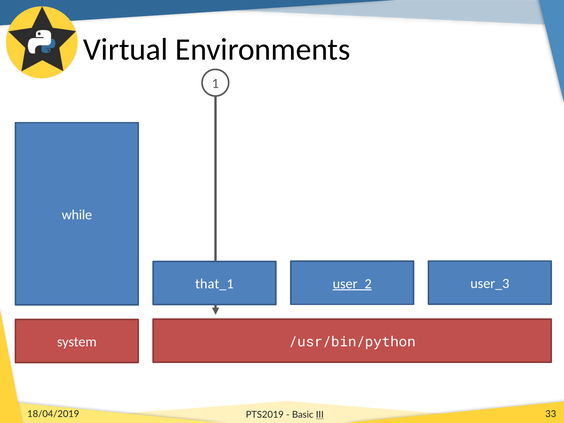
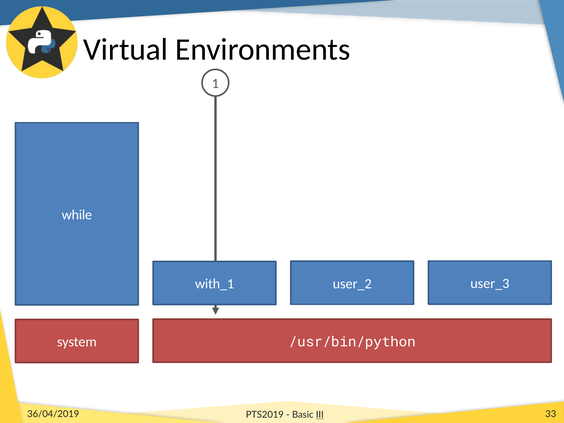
user_2 underline: present -> none (352, 284)
that_1: that_1 -> with_1 (215, 284)
18/04/2019: 18/04/2019 -> 36/04/2019 (53, 414)
